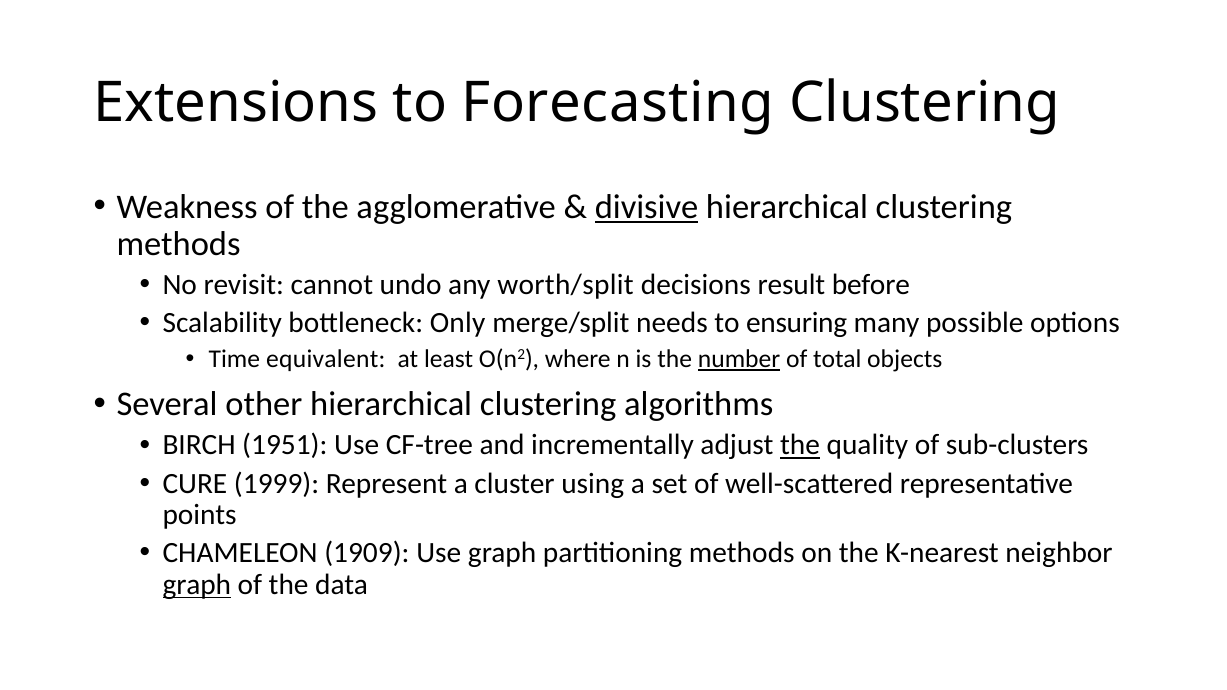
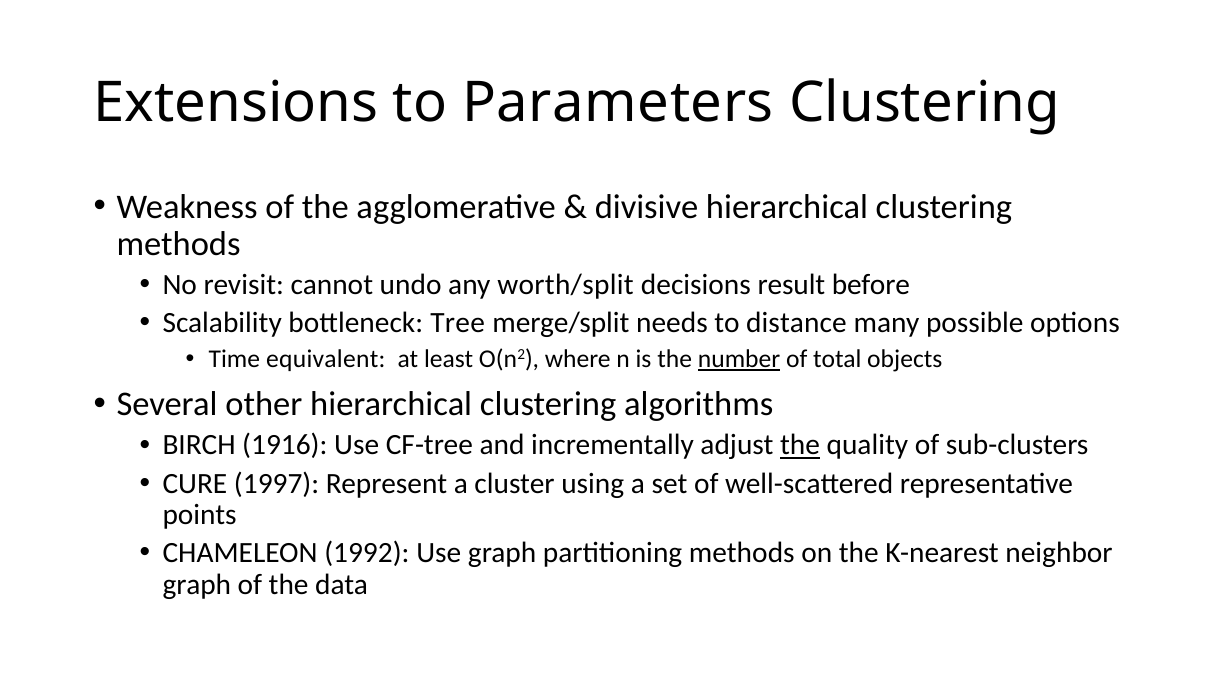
Forecasting: Forecasting -> Parameters (618, 103)
divisive underline: present -> none (647, 207)
Only: Only -> Tree (458, 323)
ensuring: ensuring -> distance (796, 323)
1951: 1951 -> 1916 (285, 445)
1999: 1999 -> 1997 (277, 483)
1909: 1909 -> 1992 (367, 553)
graph underline: present -> none (197, 585)
